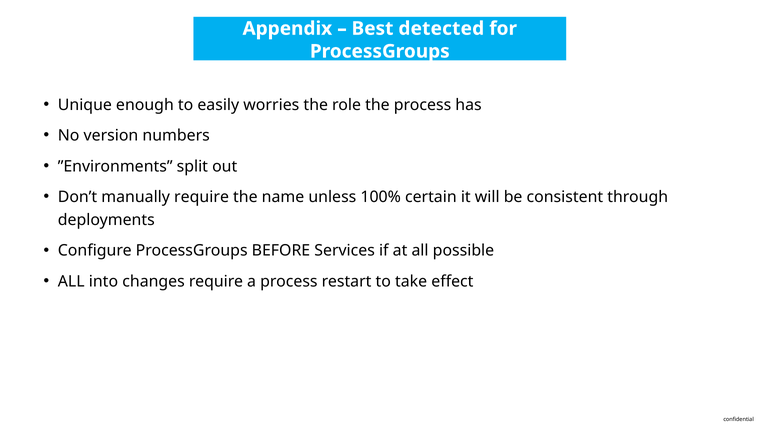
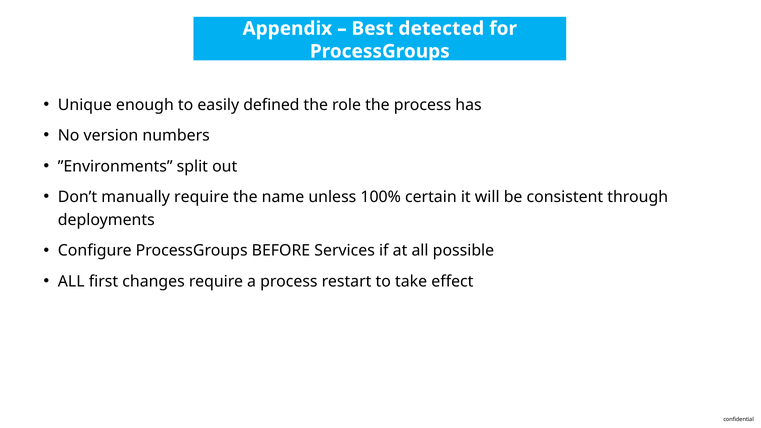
worries: worries -> defined (271, 105)
into: into -> first (103, 282)
